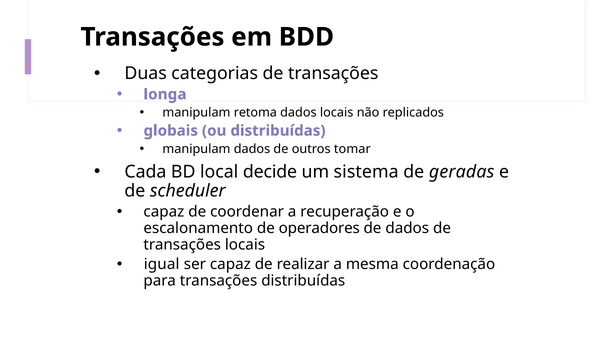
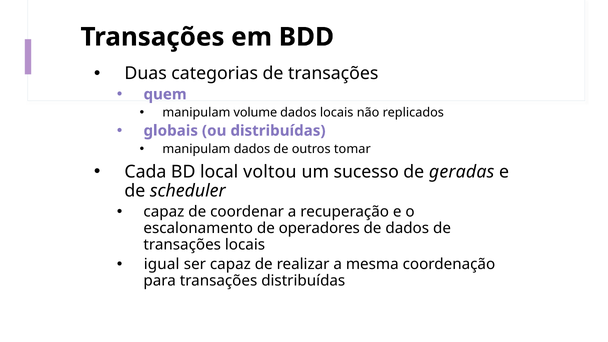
longa: longa -> quem (165, 94)
retoma: retoma -> volume (255, 113)
decide: decide -> voltou (270, 172)
sistema: sistema -> sucesso (366, 172)
